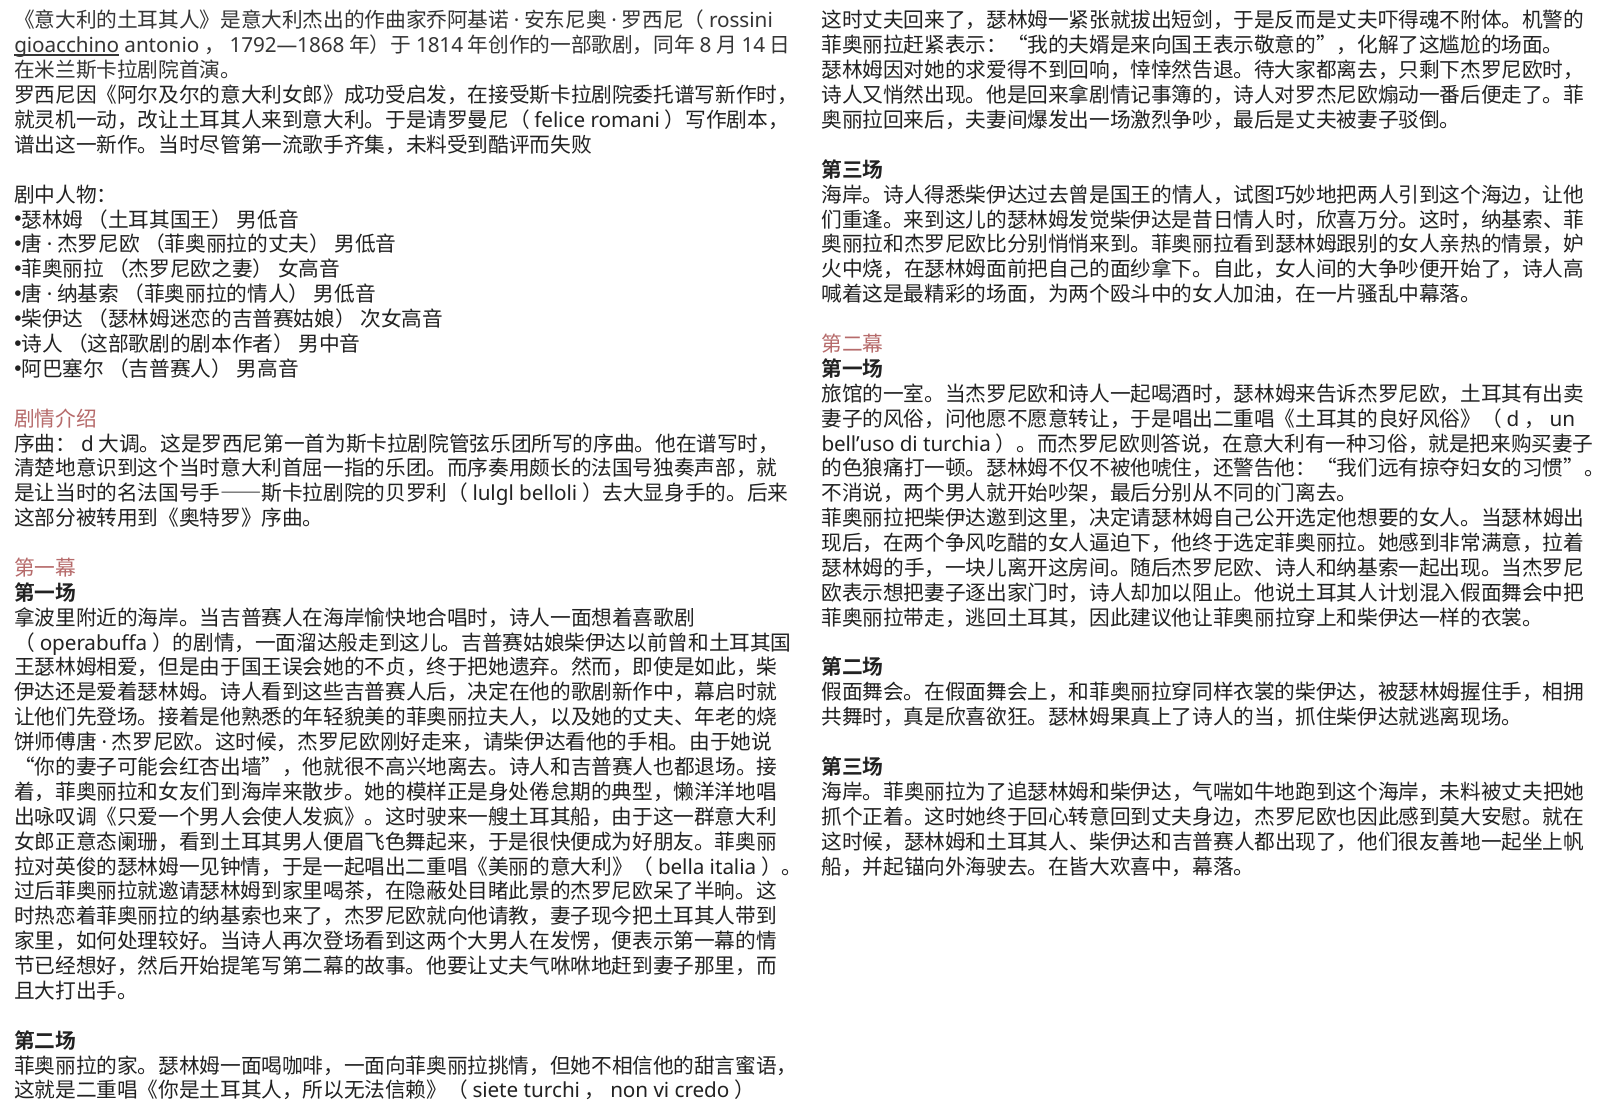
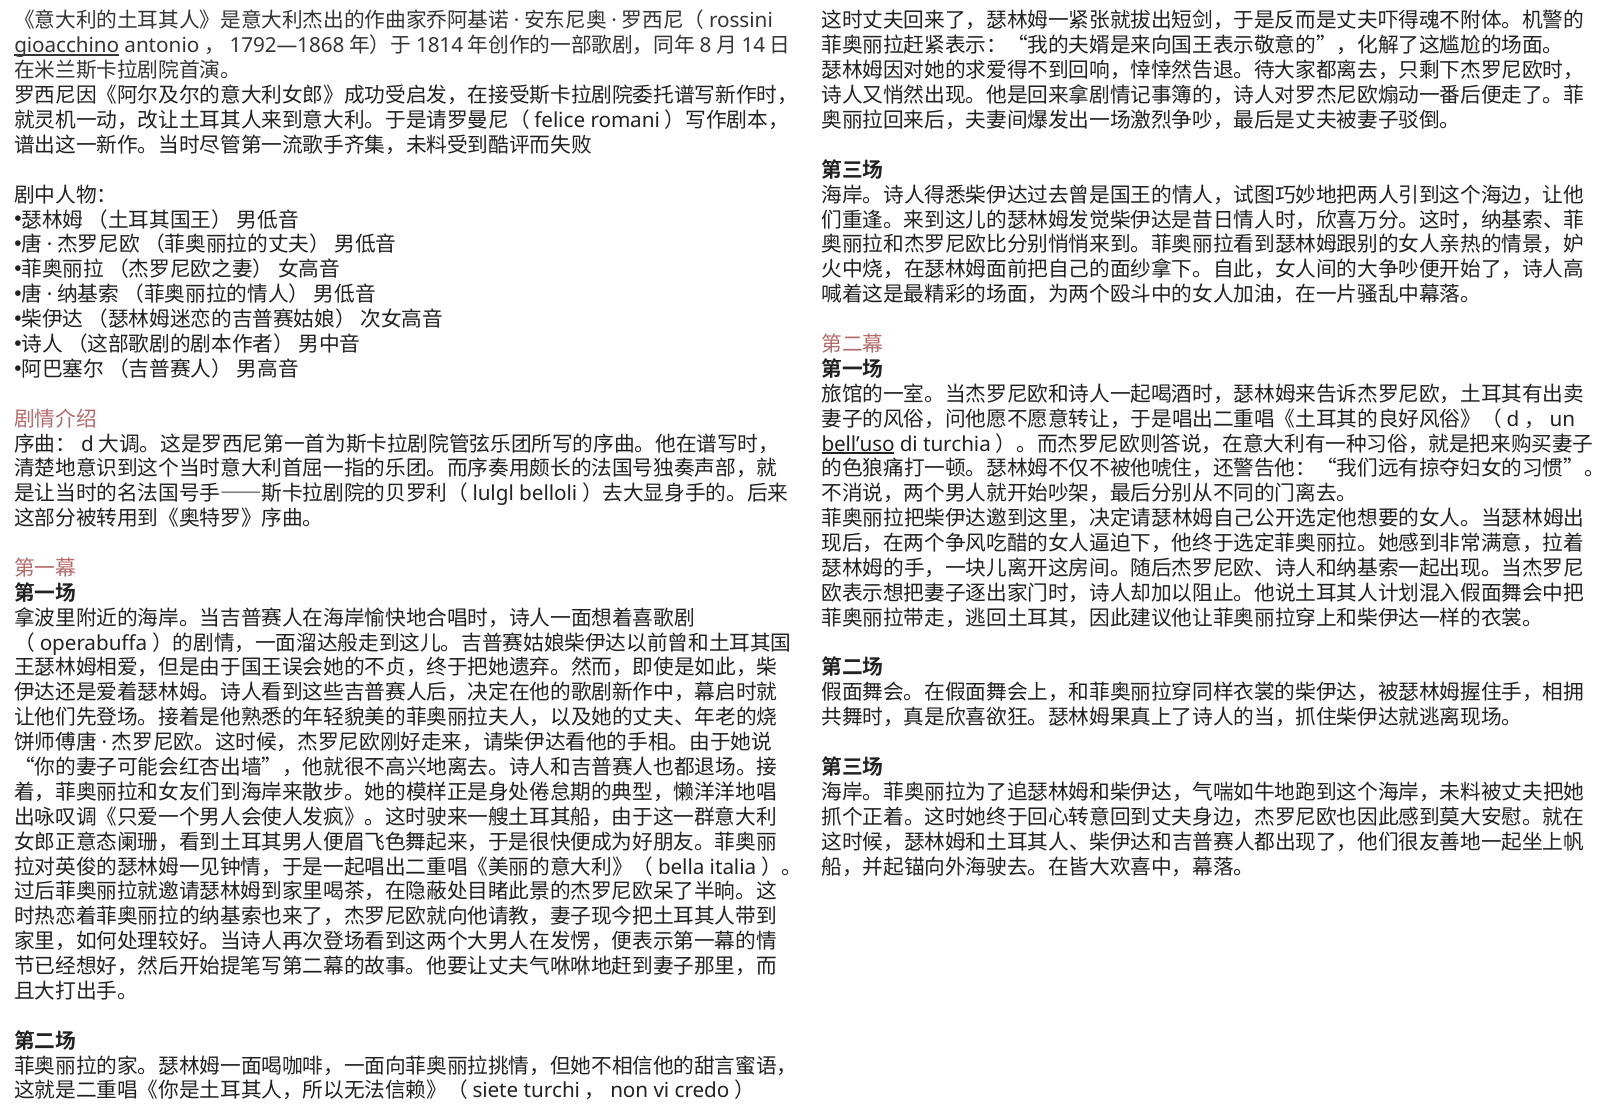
bell’uso underline: none -> present (858, 444)
